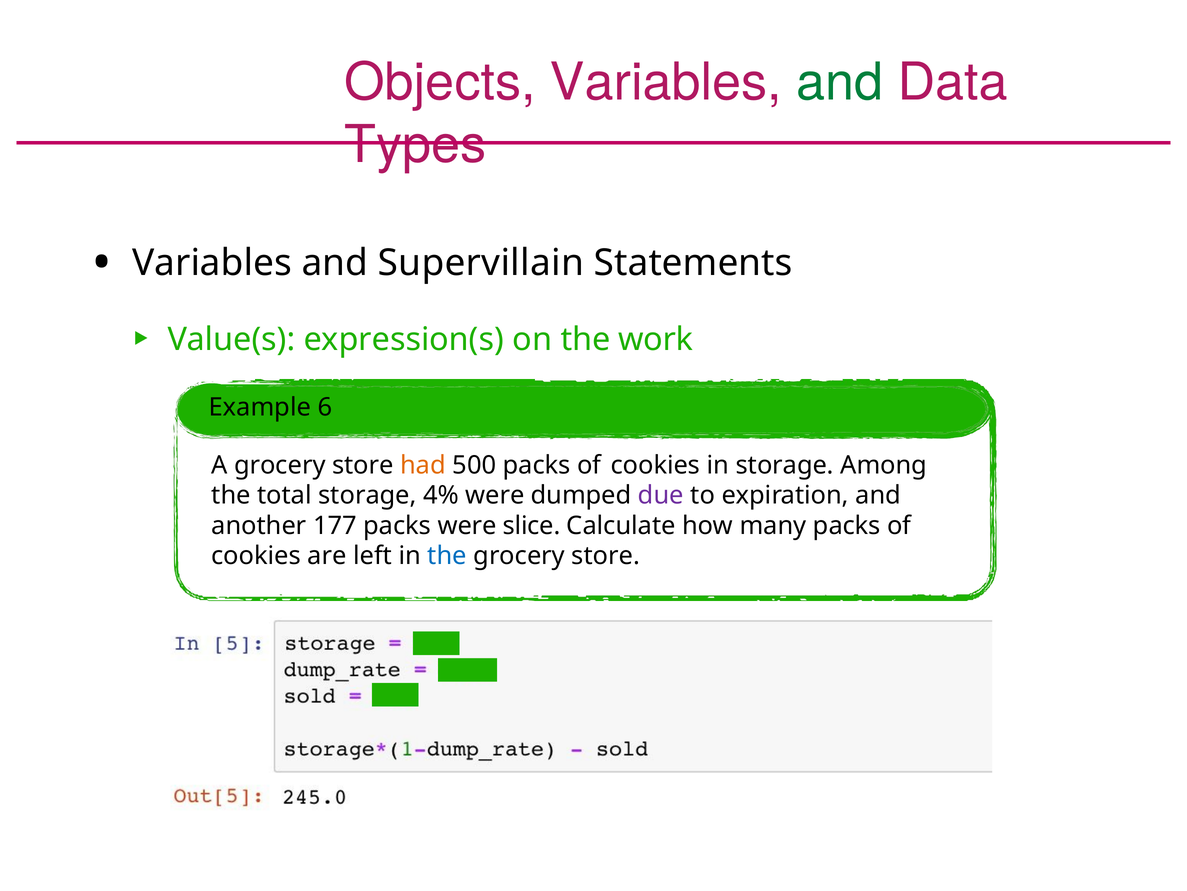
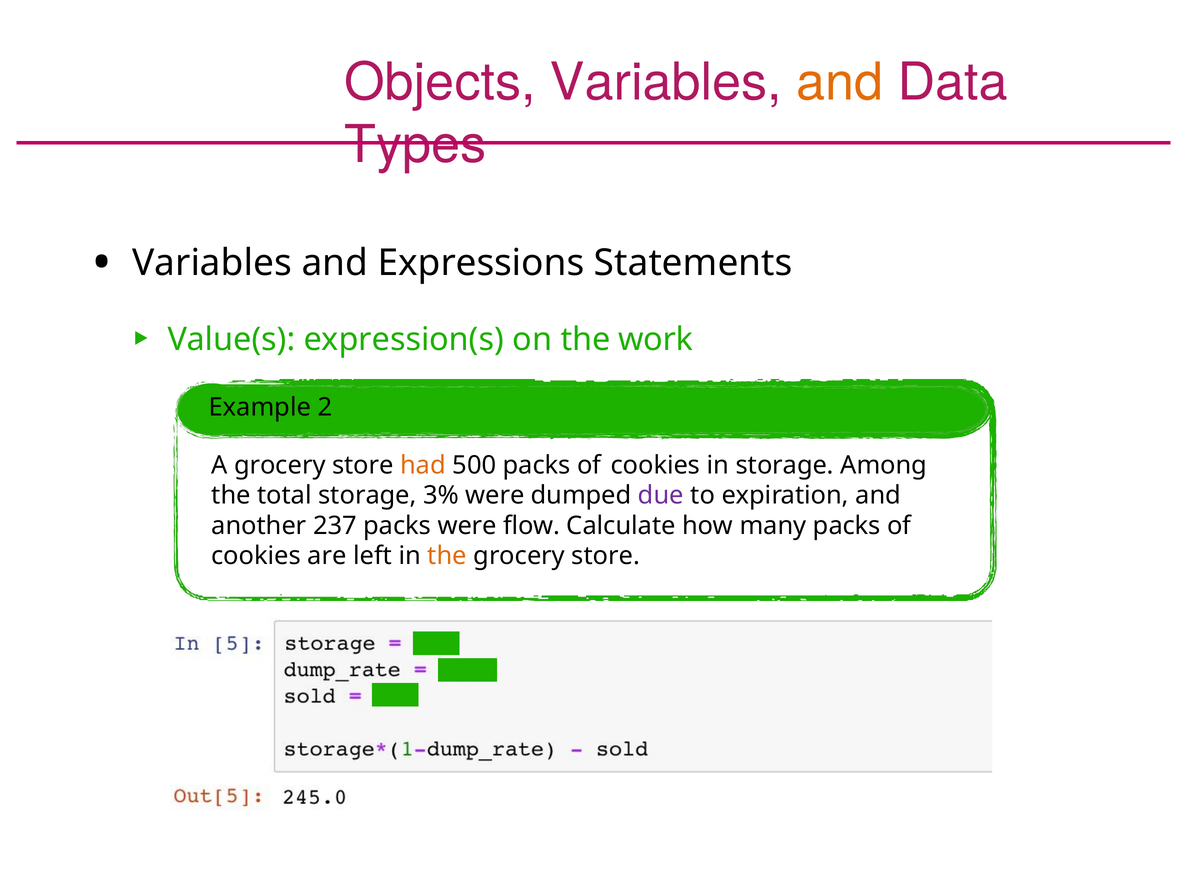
and colour: green -> orange (840, 82)
Supervillain: Supervillain -> Expressions (481, 263)
6: 6 -> 2 (325, 407)
4%: 4% -> 3% (441, 495)
177: 177 -> 237 (335, 525)
slice: slice -> flow (532, 525)
the colour: blue -> orange (447, 555)
